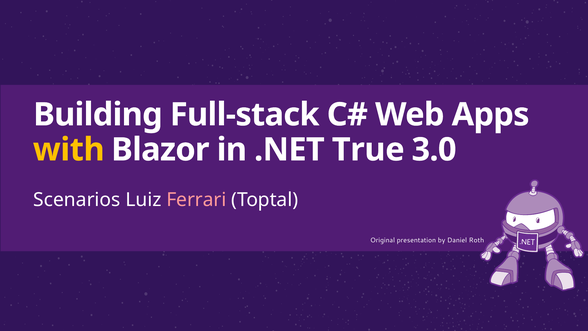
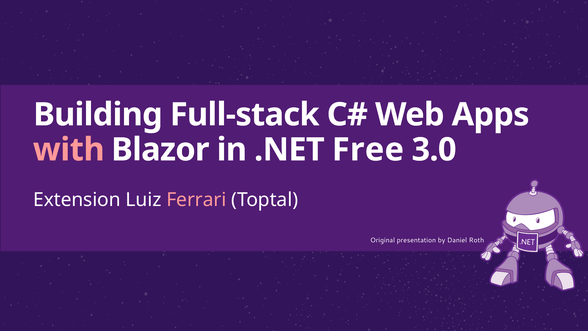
with colour: yellow -> pink (69, 150)
True: True -> Free (368, 150)
Scenarios: Scenarios -> Extension (77, 200)
